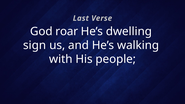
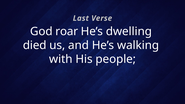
sign: sign -> died (35, 45)
